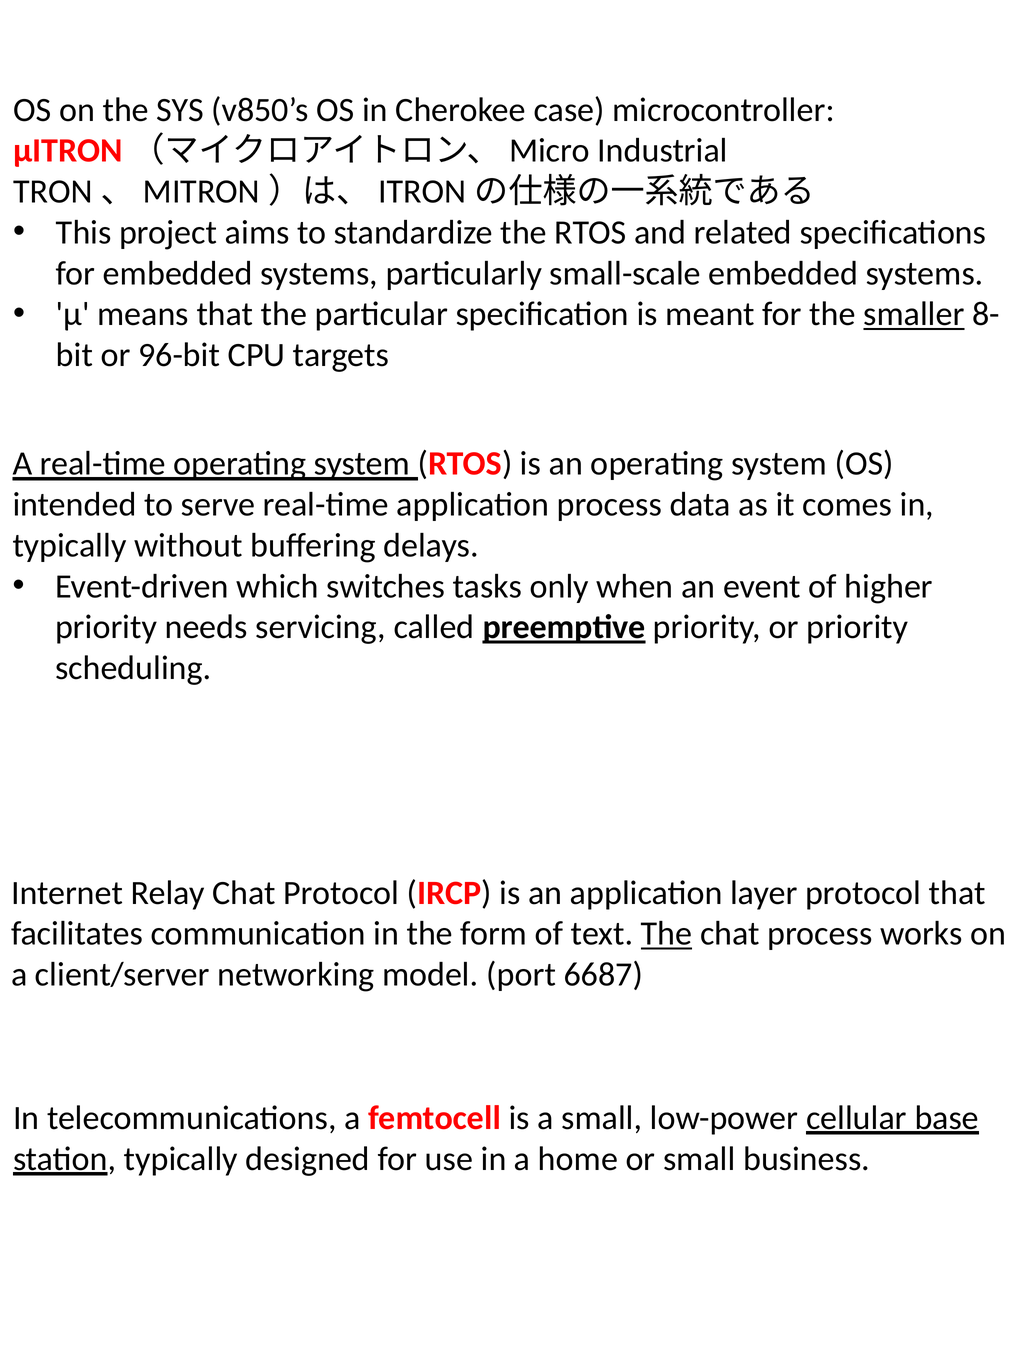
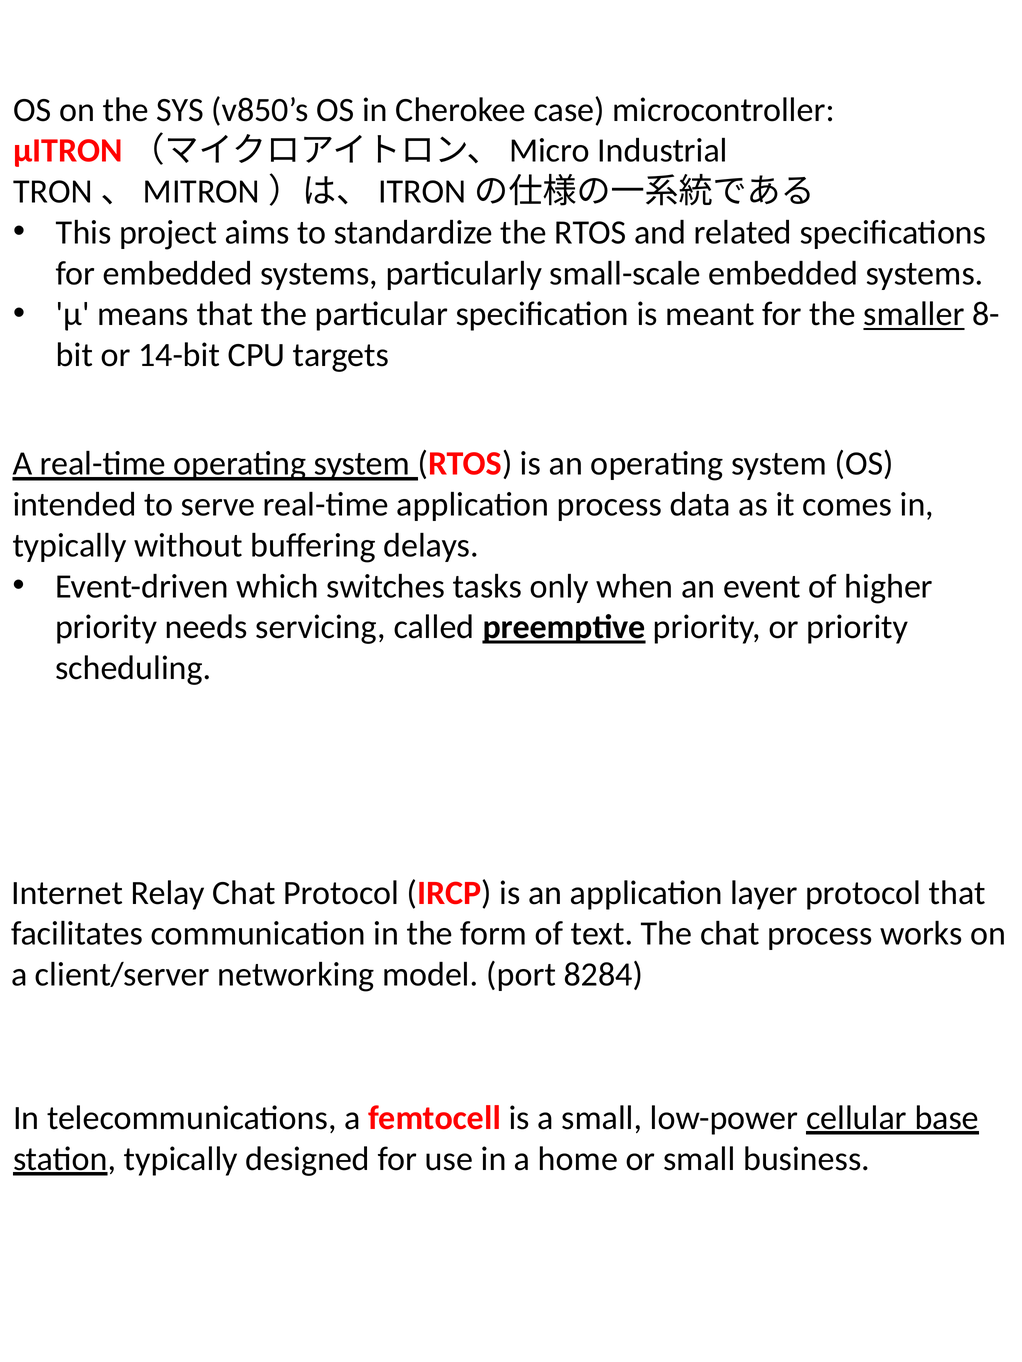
96-bit: 96-bit -> 14-bit (179, 355)
The underline: present -> none (667, 934)
6687: 6687 -> 8284 (603, 975)
